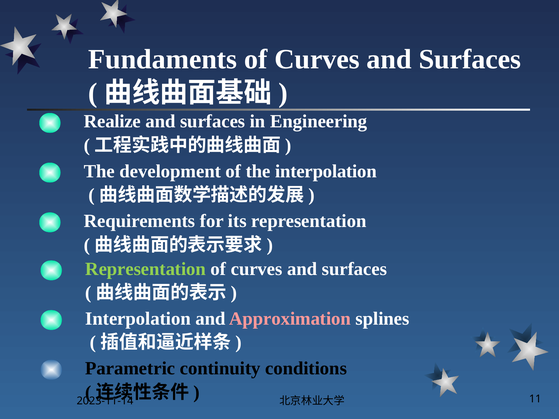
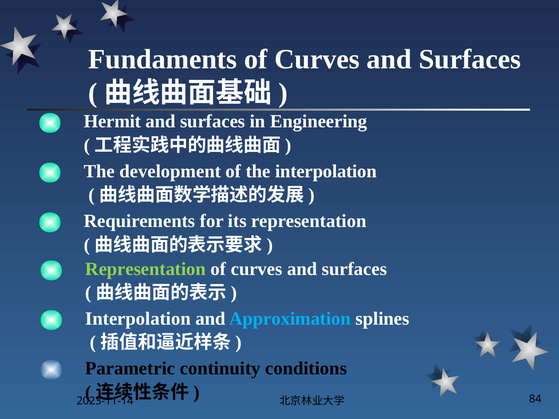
Realize: Realize -> Hermit (112, 122)
Approximation colour: pink -> light blue (290, 319)
11: 11 -> 84 (535, 399)
